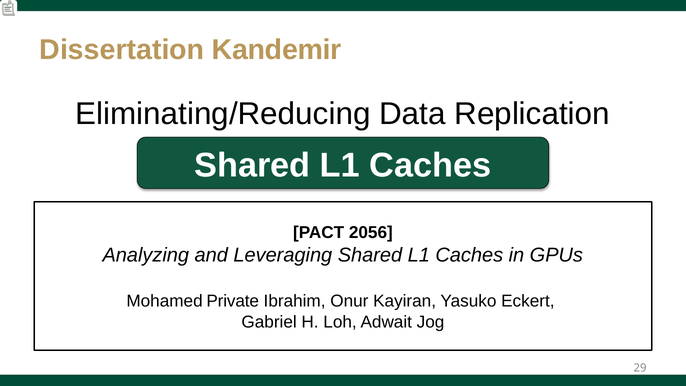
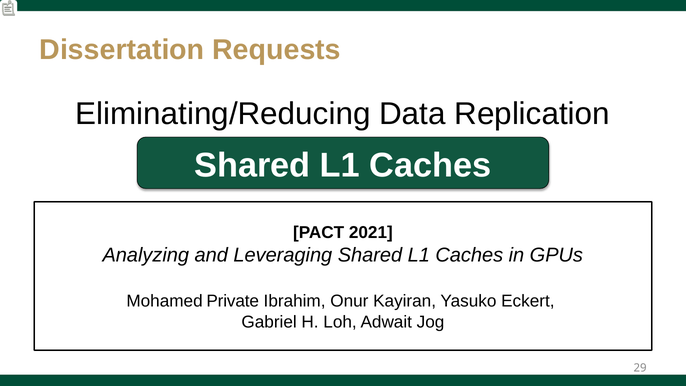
Kandemir: Kandemir -> Requests (277, 50)
2056: 2056 -> 2021 (371, 233)
